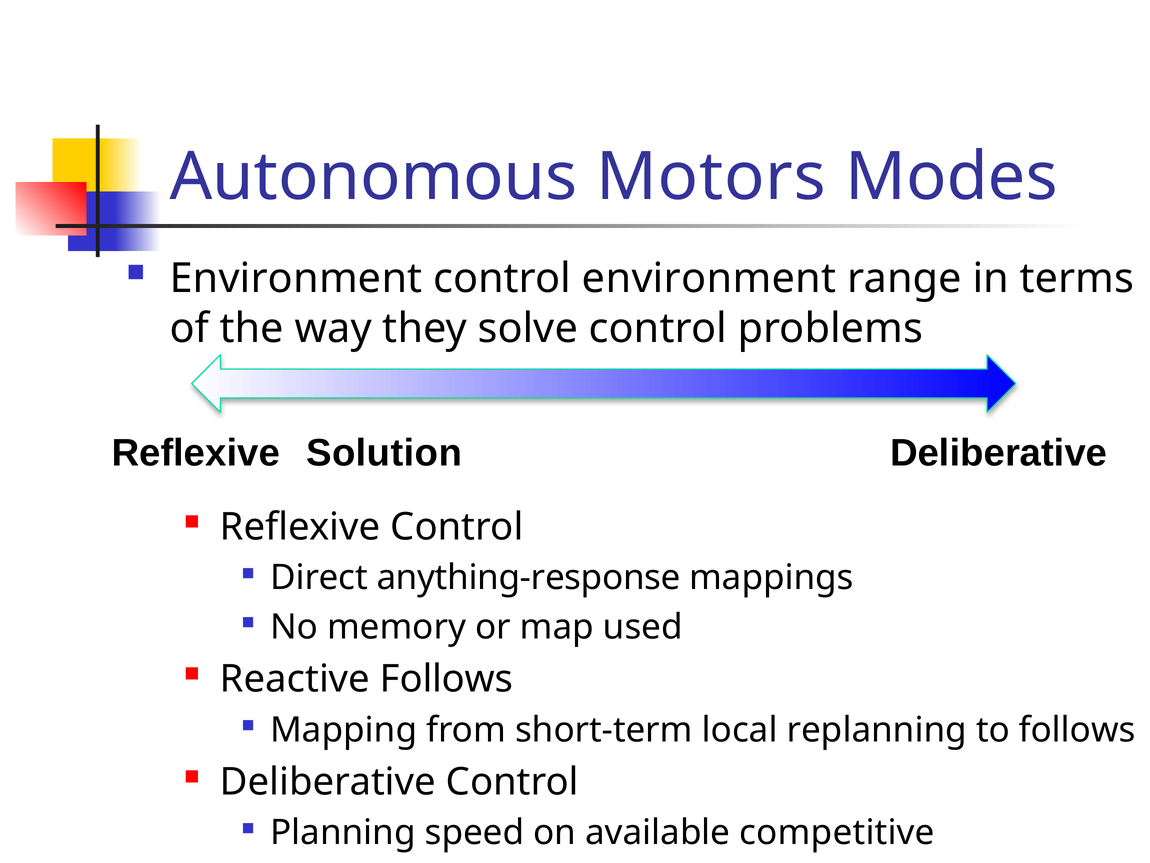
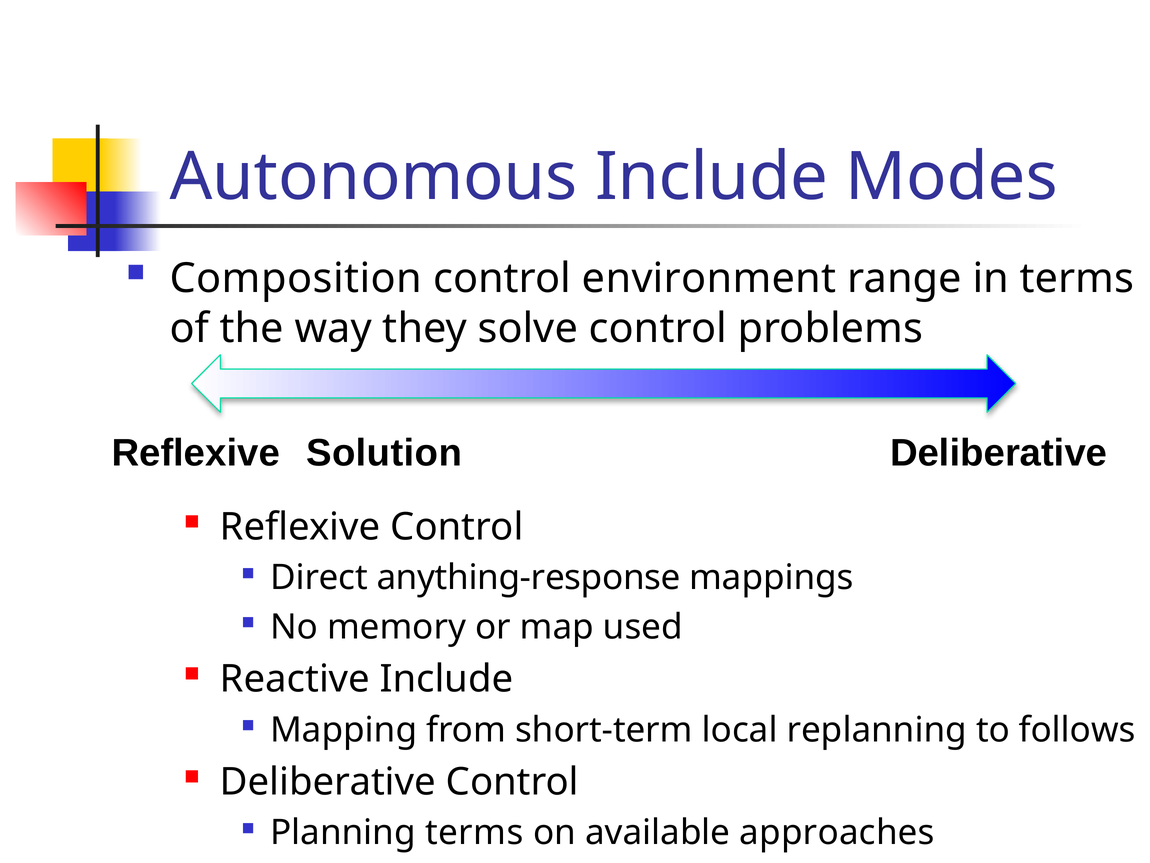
Autonomous Motors: Motors -> Include (712, 177)
Environment: Environment -> Composition (296, 278)
Reactive Follows: Follows -> Include (447, 679)
Planning speed: speed -> terms (474, 832)
competitive: competitive -> approaches (837, 832)
